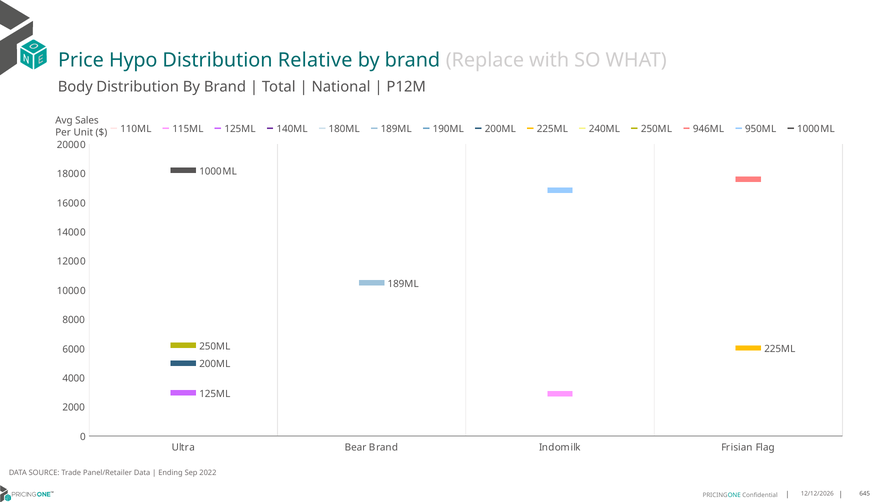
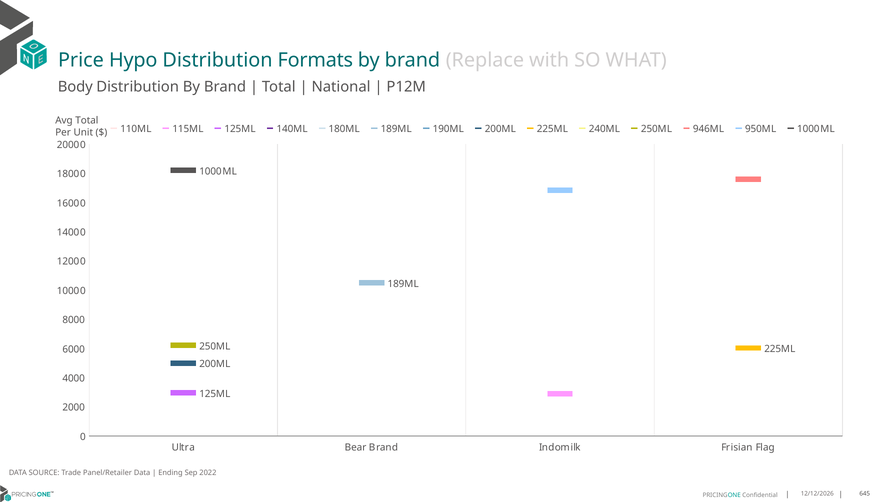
Relative: Relative -> Formats (315, 60)
Avg Sales: Sales -> Total (87, 121)
